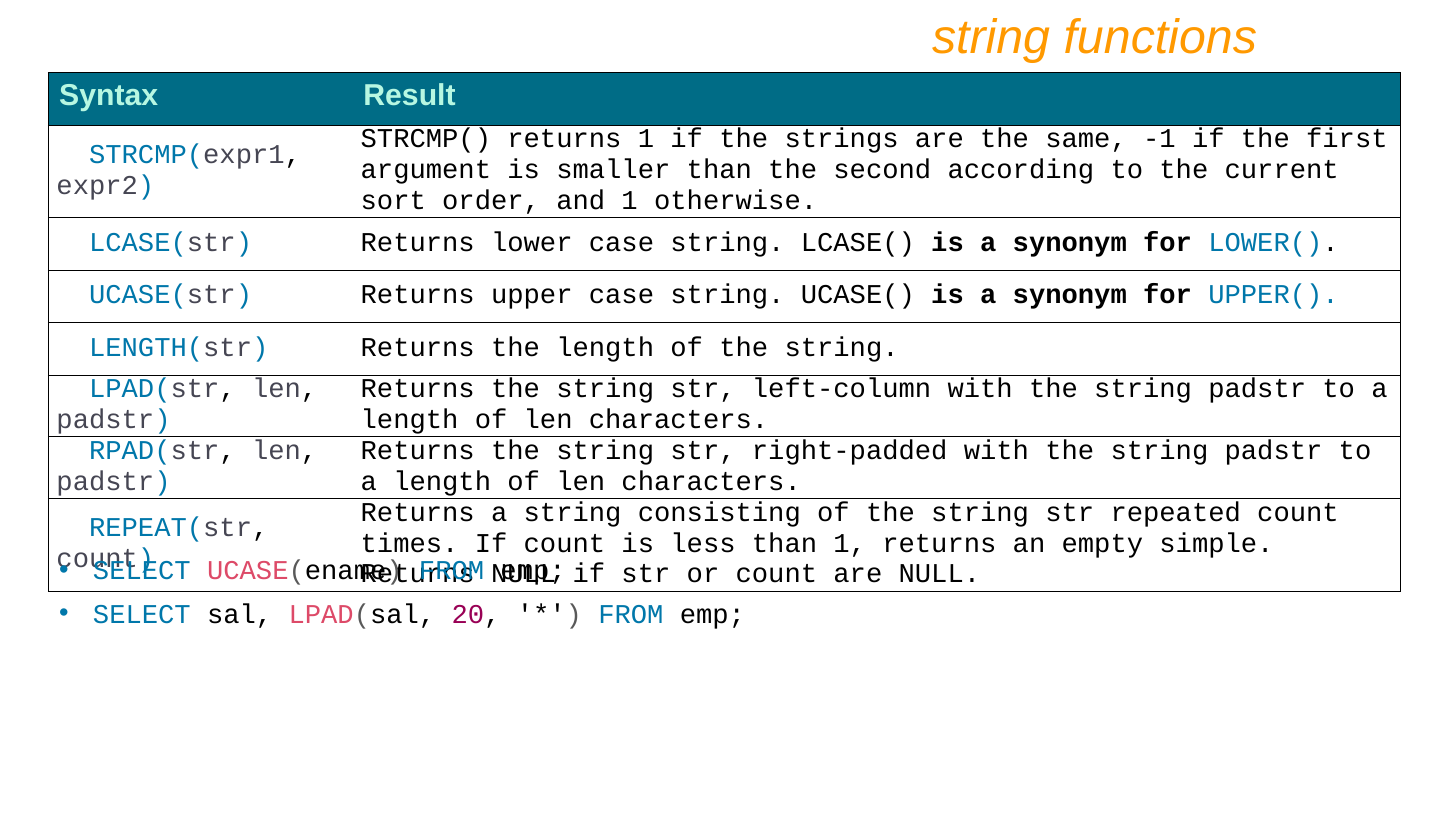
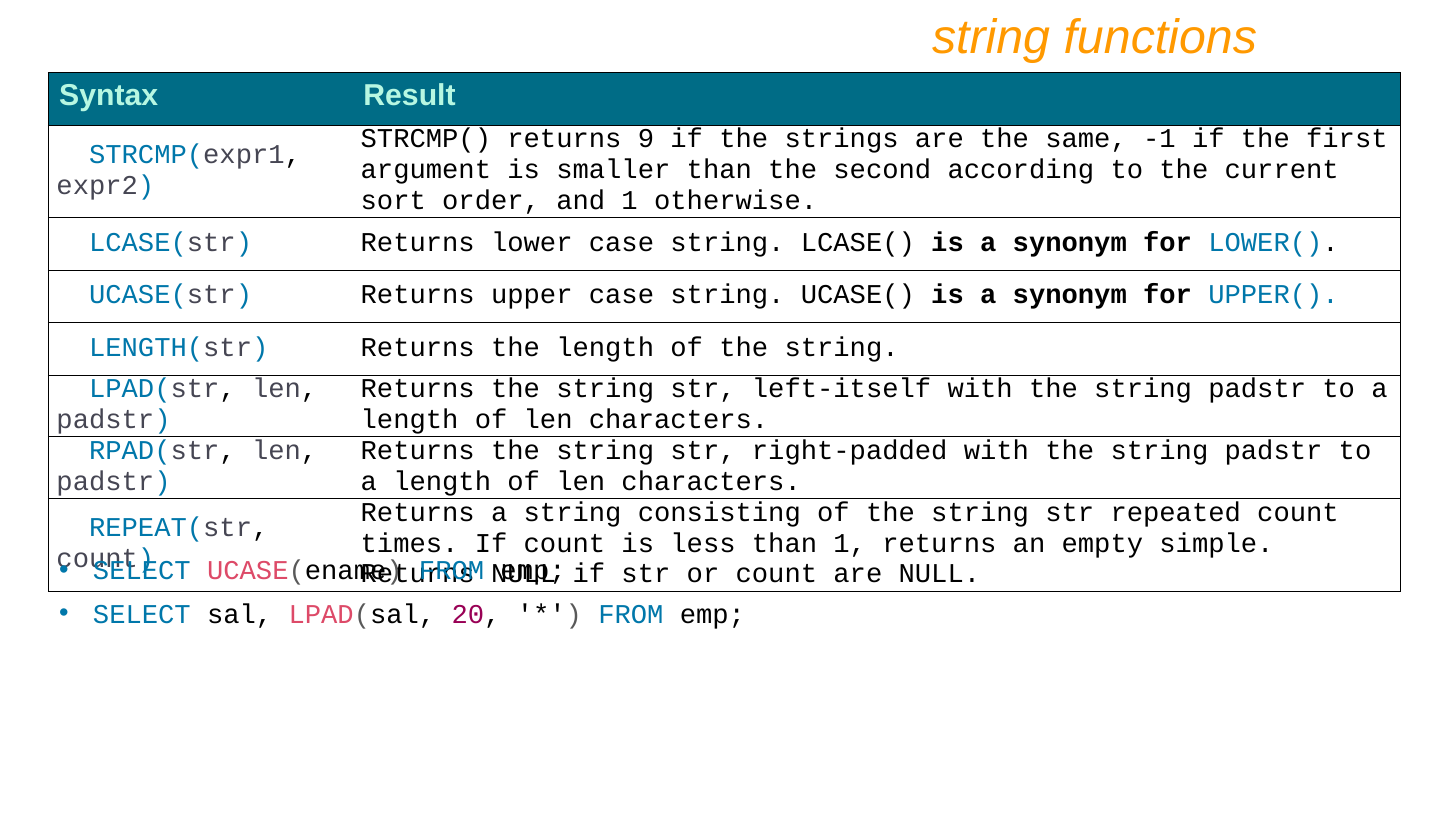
returns 1: 1 -> 9 (646, 139)
left-column: left-column -> left-itself (842, 389)
